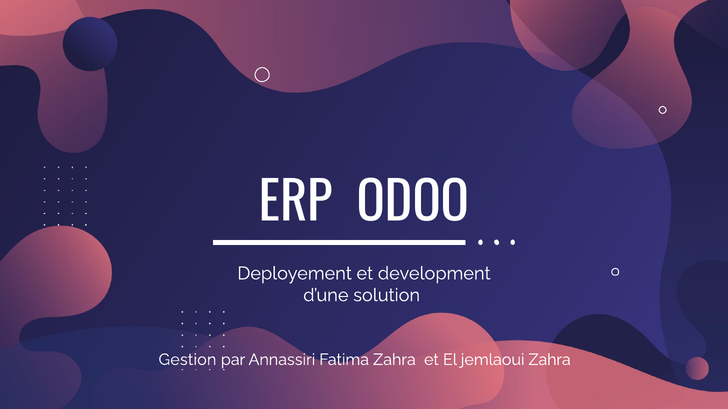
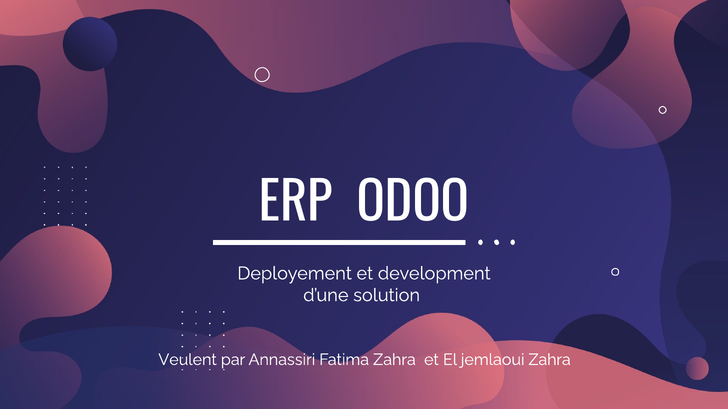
Gestion: Gestion -> Veulent (188, 360)
